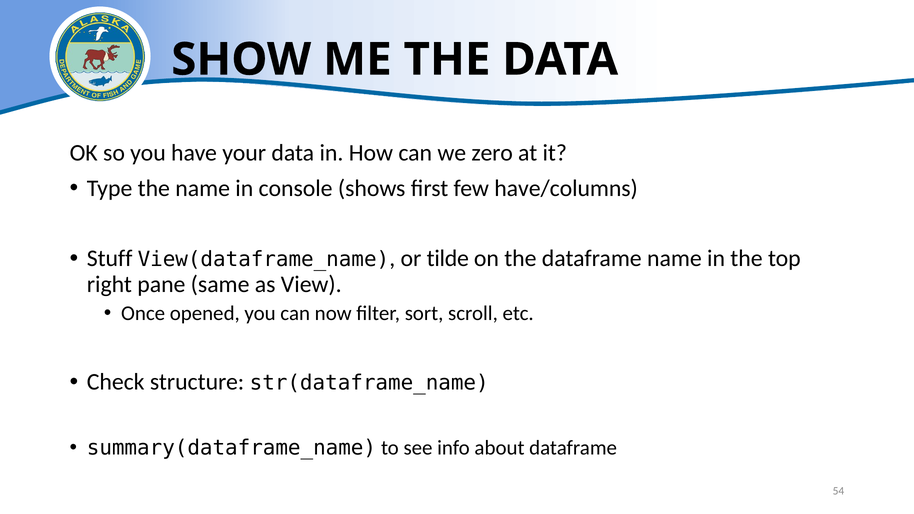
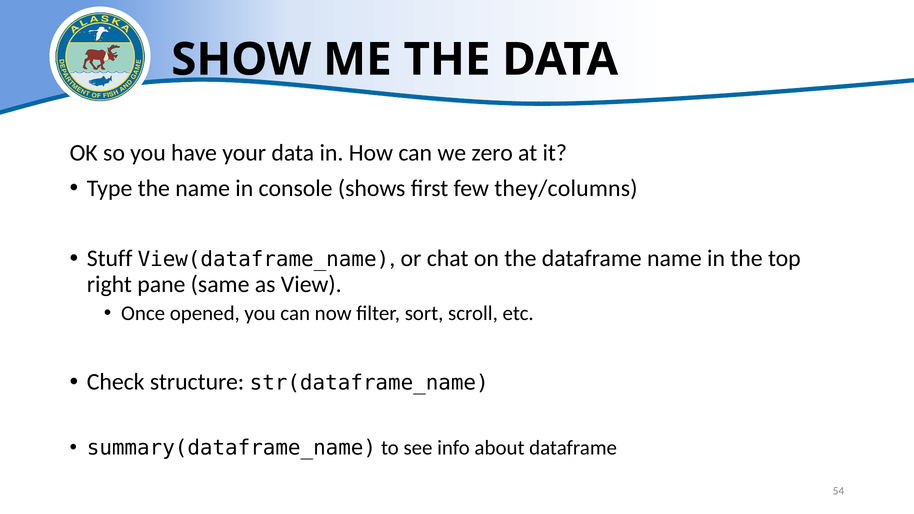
have/columns: have/columns -> they/columns (566, 188)
tilde: tilde -> chat (448, 259)
